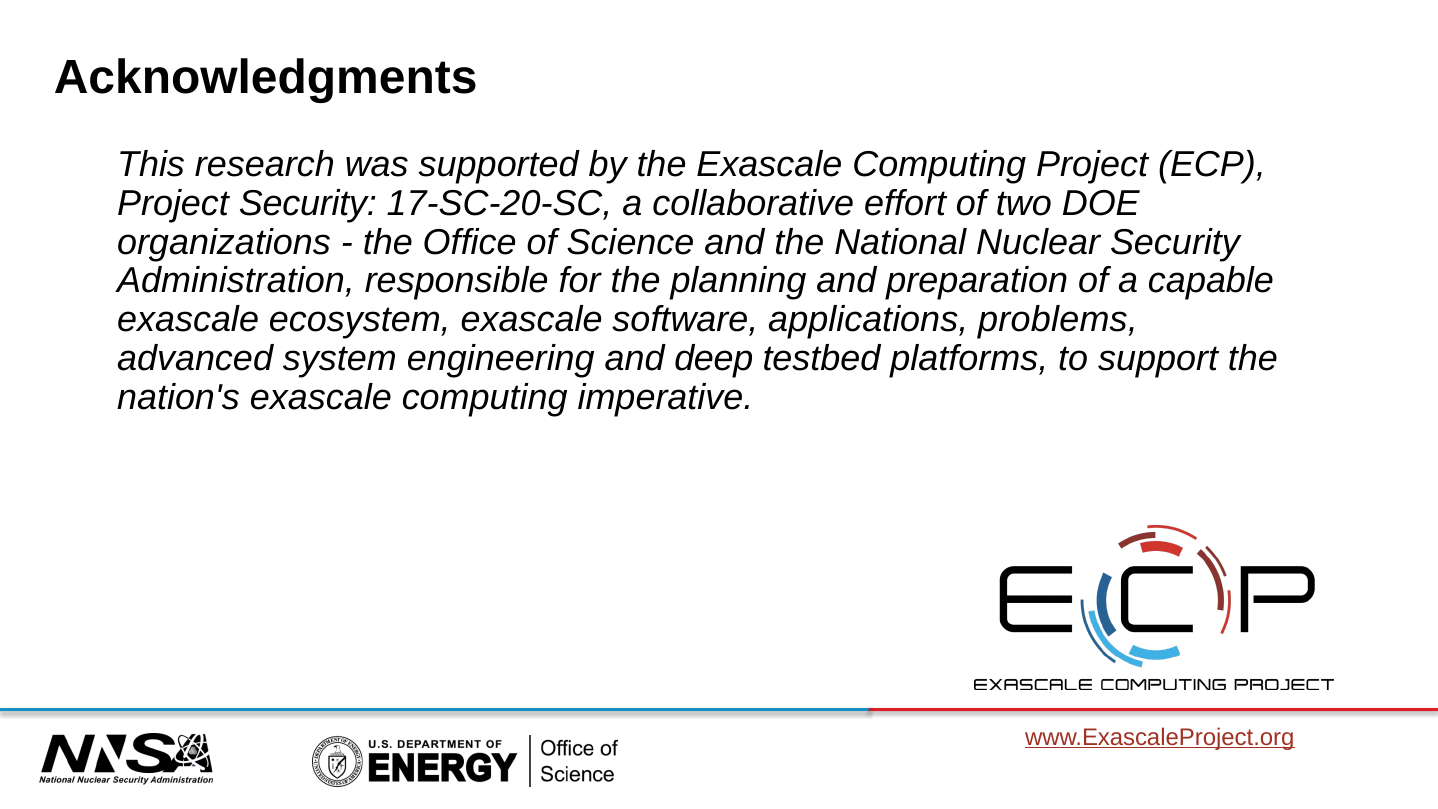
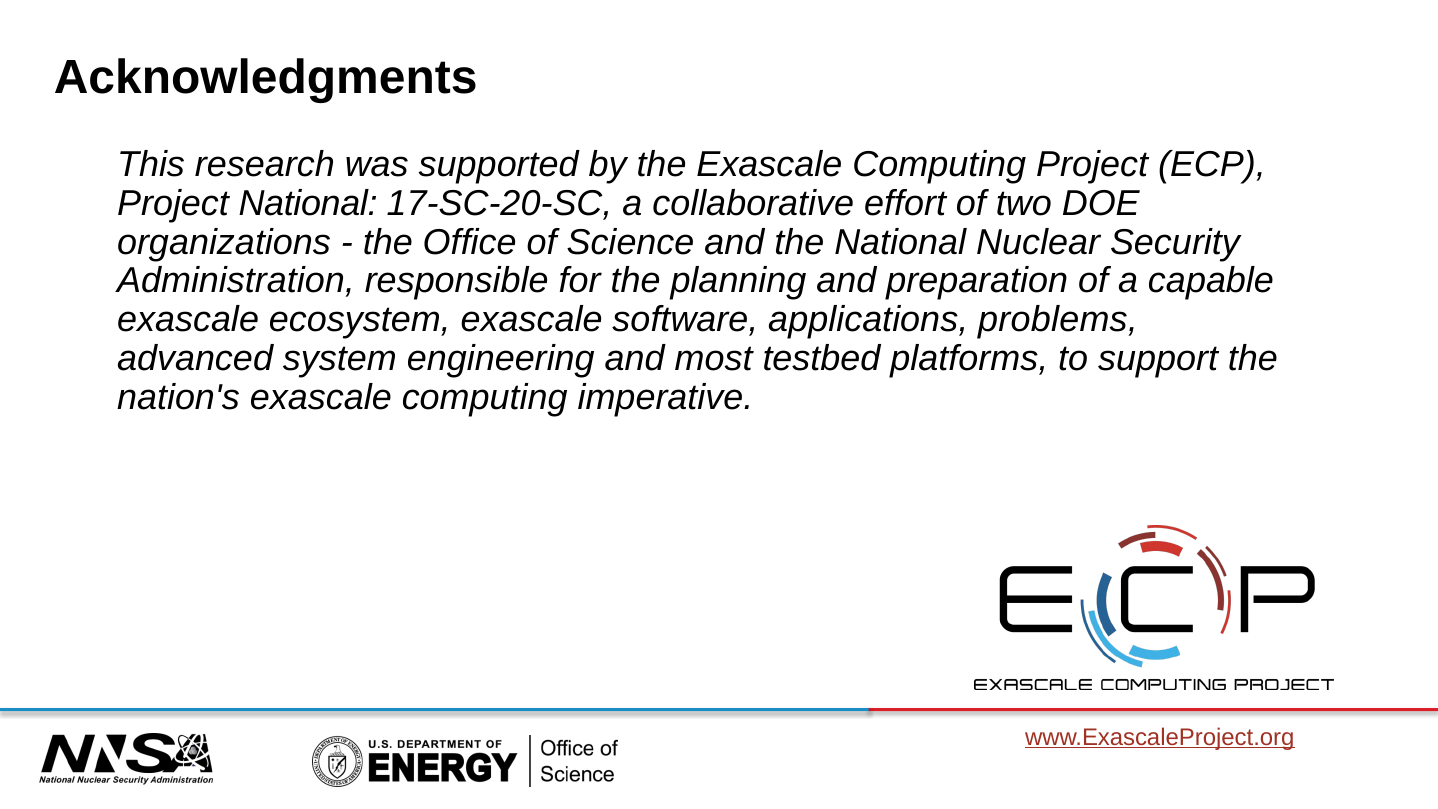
Project Security: Security -> National (308, 203)
deep: deep -> most (714, 359)
